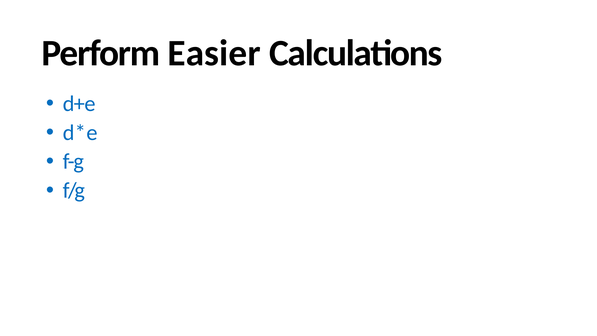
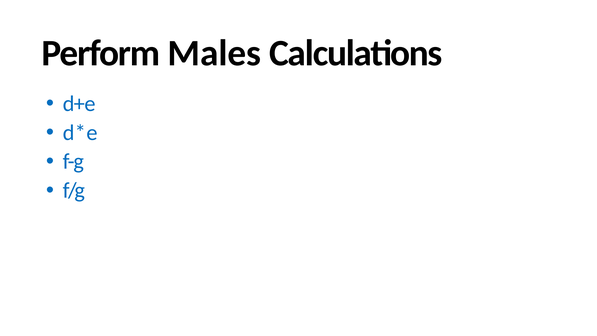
Easier: Easier -> Males (214, 53)
